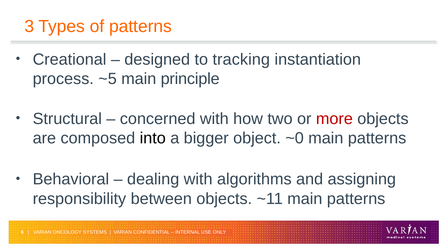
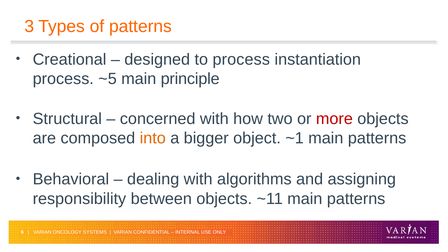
to tracking: tracking -> process (241, 59)
into colour: black -> orange (153, 138)
~0: ~0 -> ~1 (295, 138)
